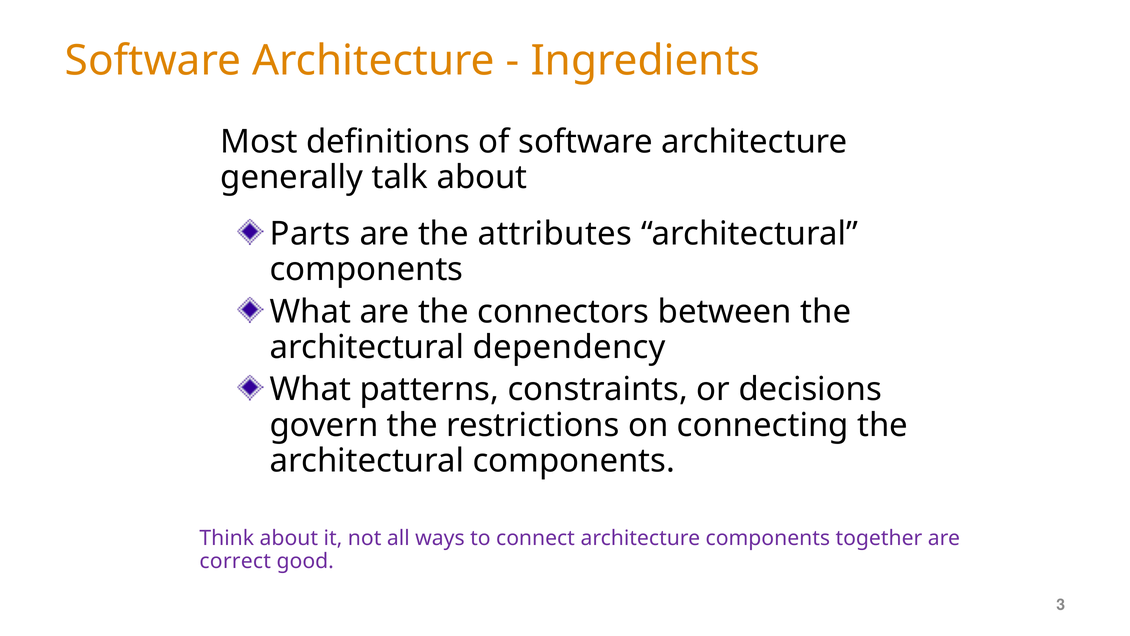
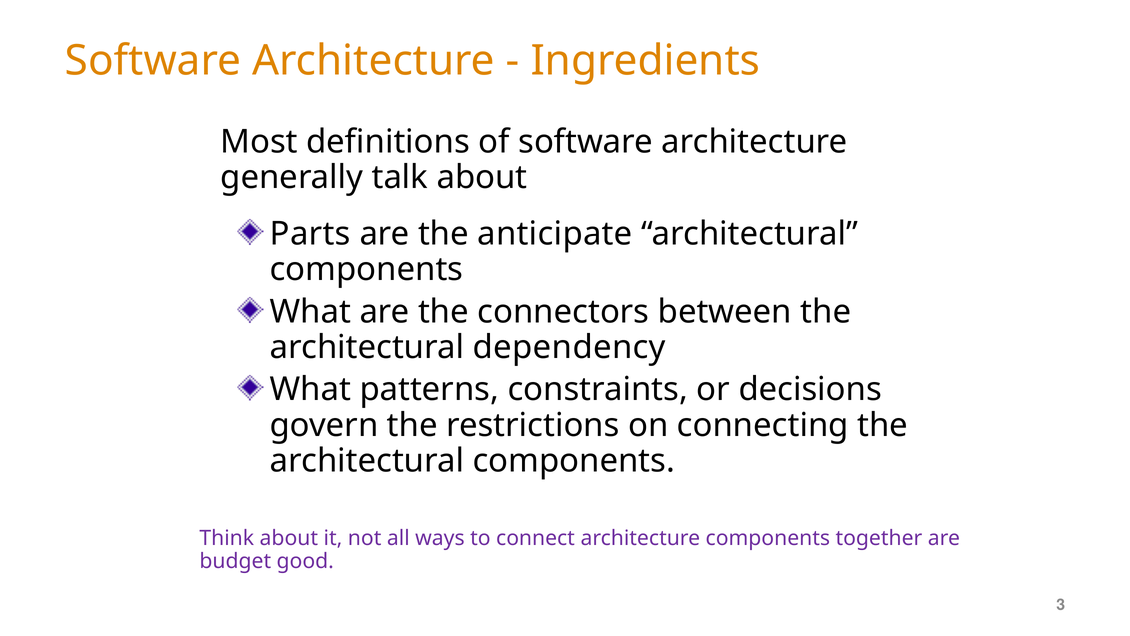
attributes: attributes -> anticipate (555, 234)
correct: correct -> budget (235, 561)
